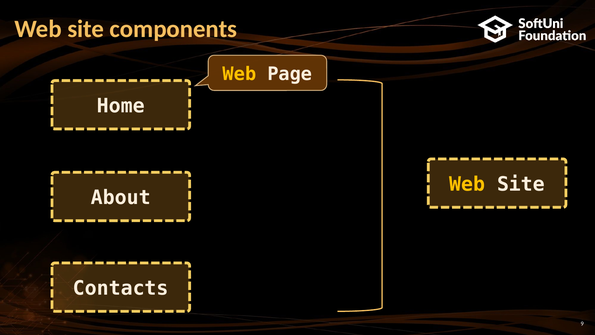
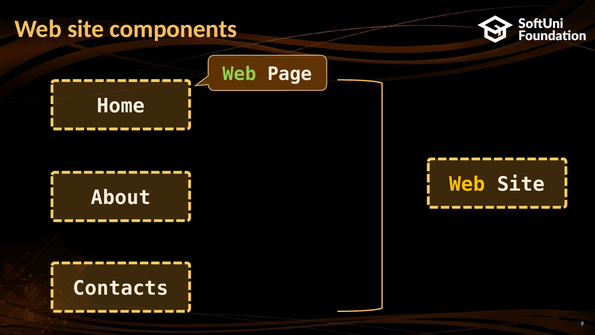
Web colour: yellow -> light green (239, 74)
